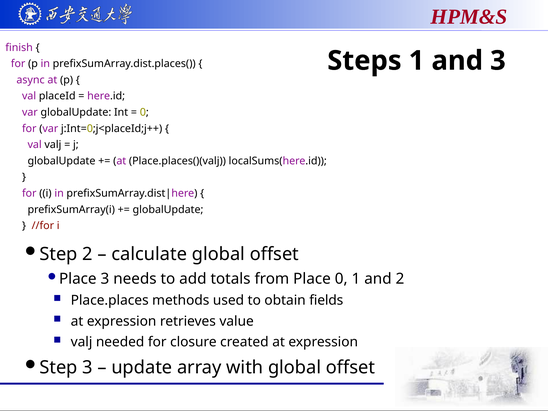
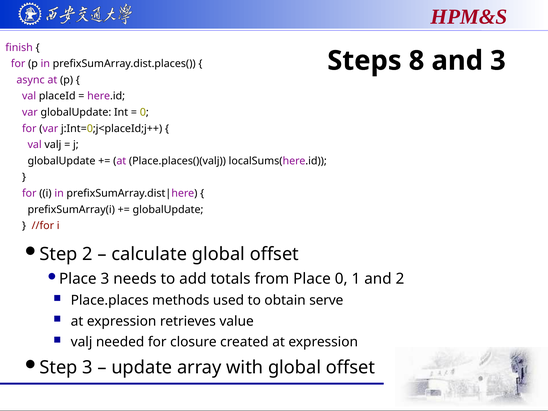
Steps 1: 1 -> 8 (417, 61)
fields: fields -> serve (326, 300)
